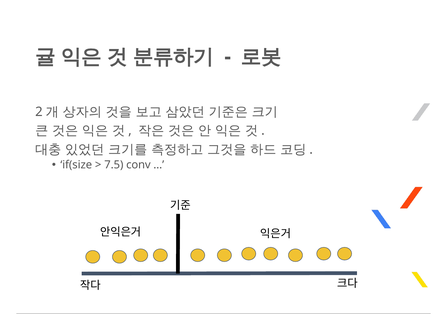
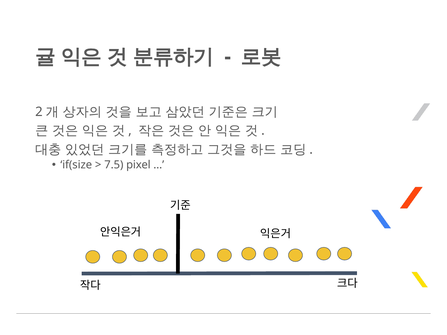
conv: conv -> pixel (138, 165)
